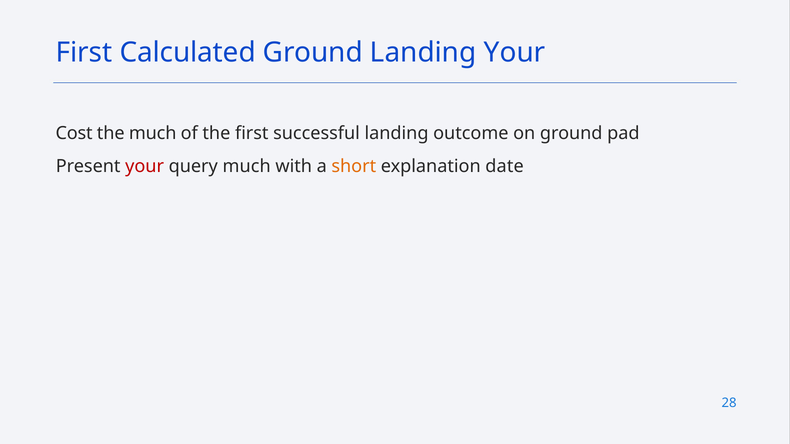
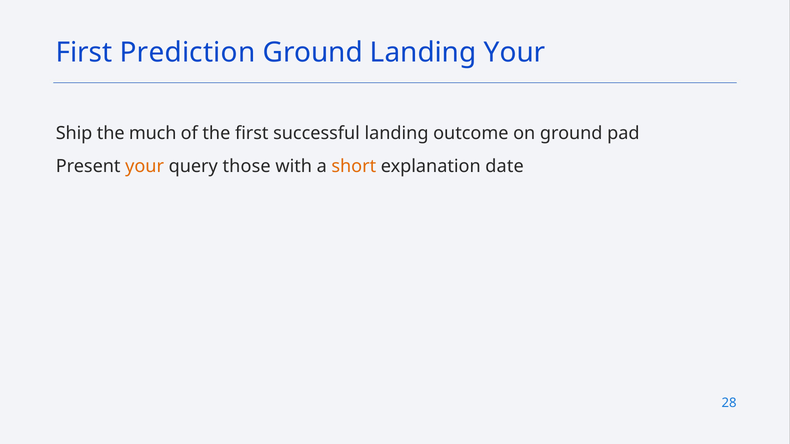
Calculated: Calculated -> Prediction (188, 53)
Cost: Cost -> Ship (74, 133)
your colour: red -> orange (145, 167)
query much: much -> those (247, 167)
